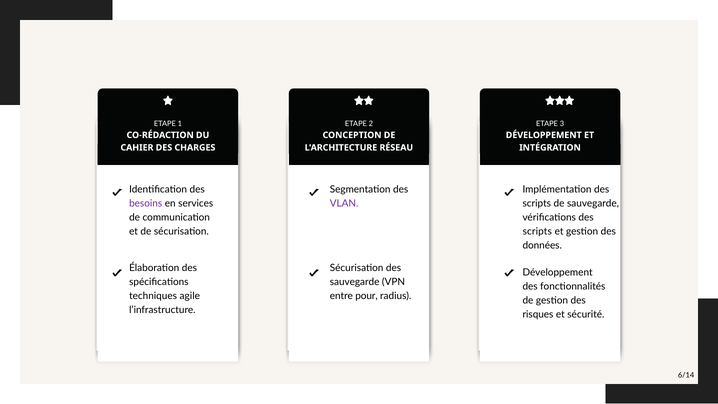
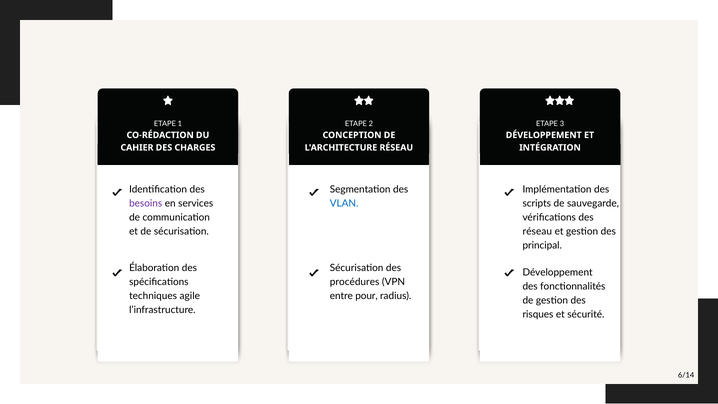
VLAN colour: purple -> blue (344, 203)
scripts: scripts -> réseau (537, 231)
données: données -> principal (542, 245)
sauvegarde: sauvegarde -> procédures (355, 282)
